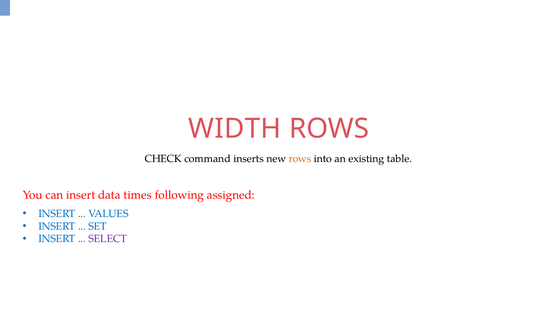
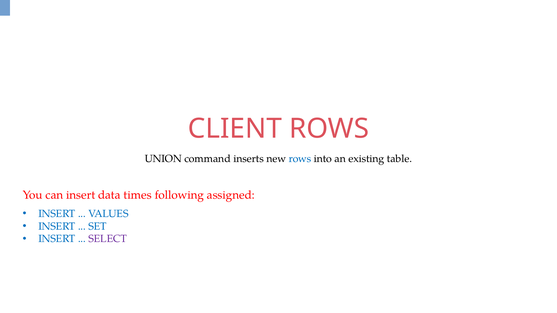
WIDTH: WIDTH -> CLIENT (235, 129)
CHECK: CHECK -> UNION (163, 159)
rows colour: orange -> blue (300, 159)
